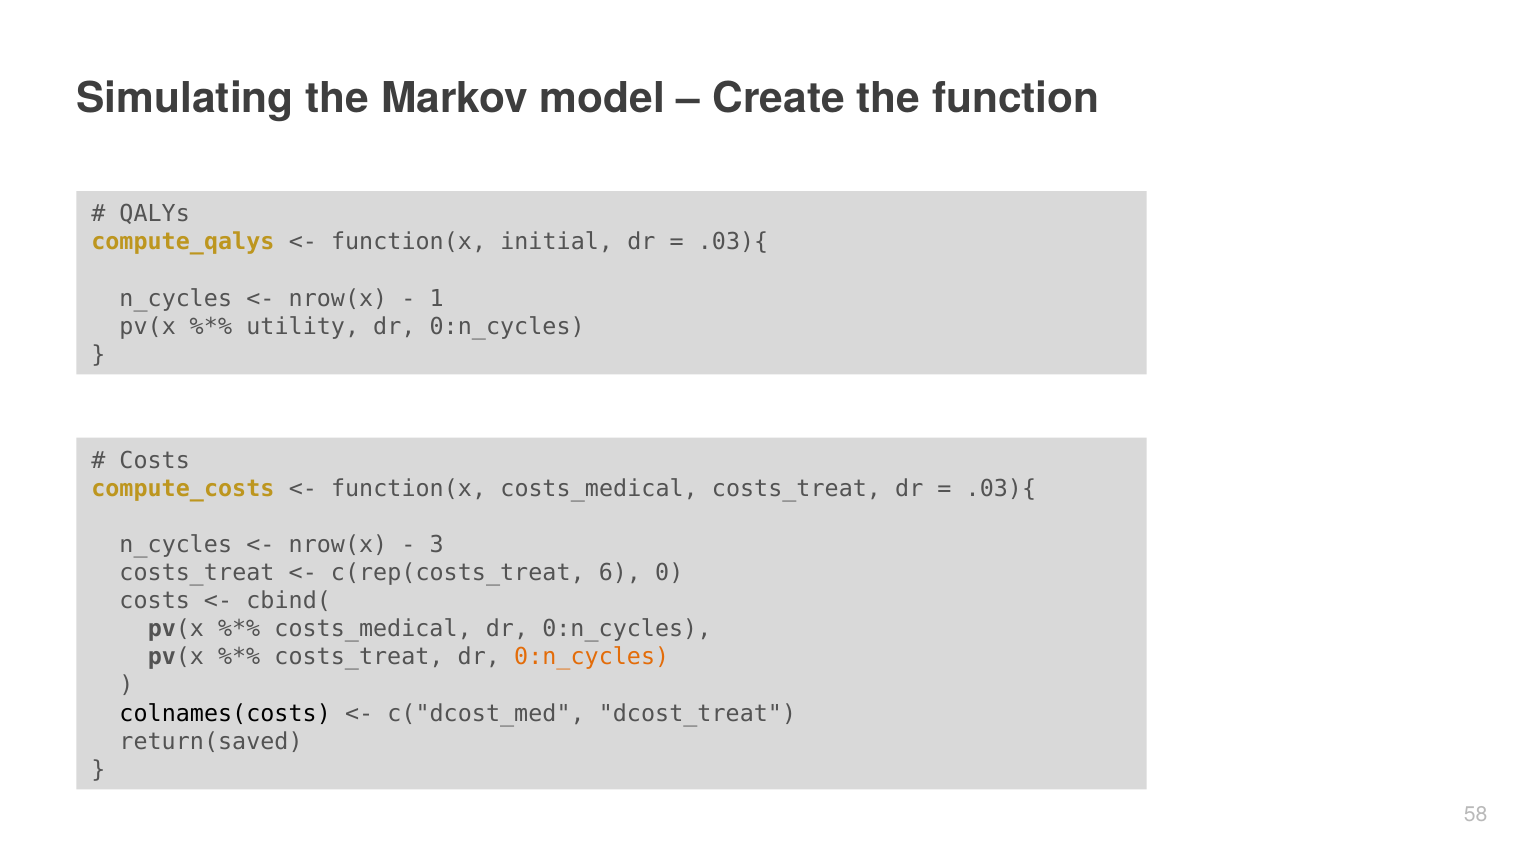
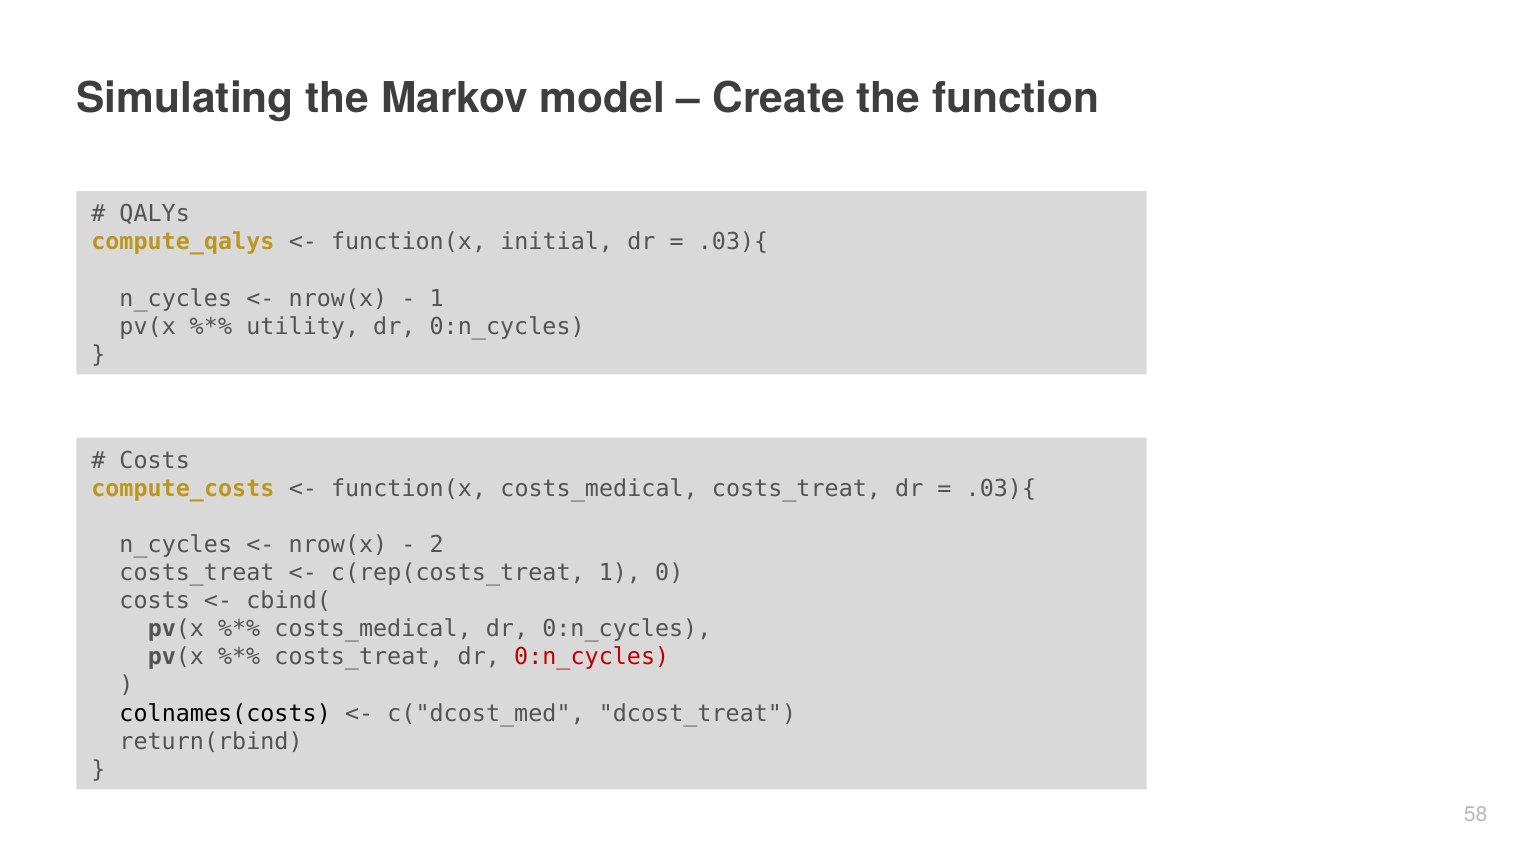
3: 3 -> 2 (437, 545)
c(rep(costs_treat 6: 6 -> 1 (620, 573)
0:n_cycles colour: orange -> red (592, 657)
return(saved: return(saved -> return(rbind (211, 741)
